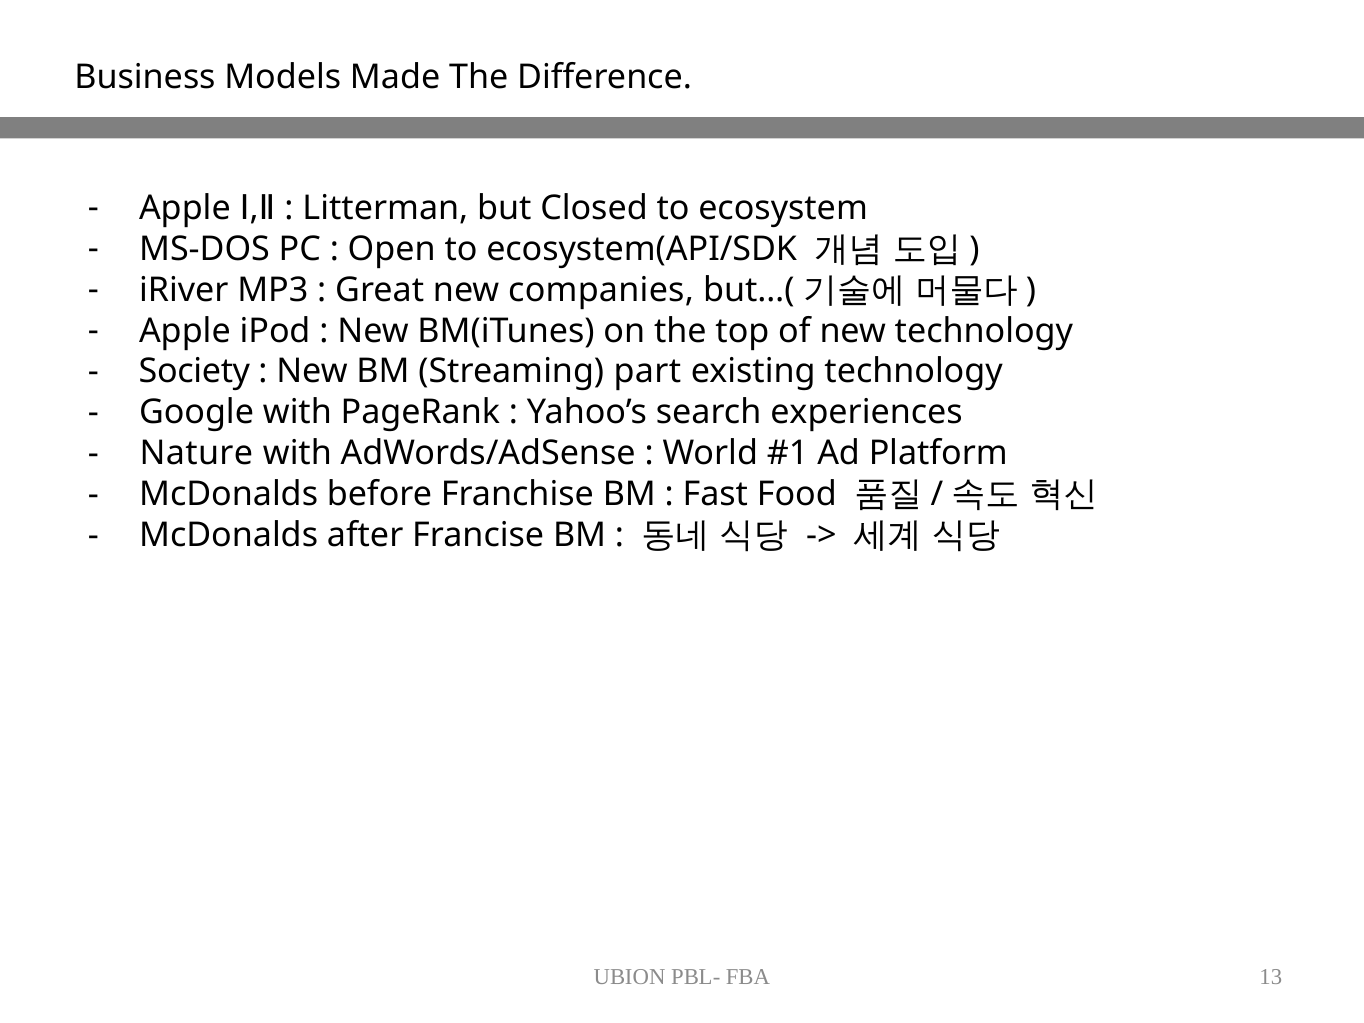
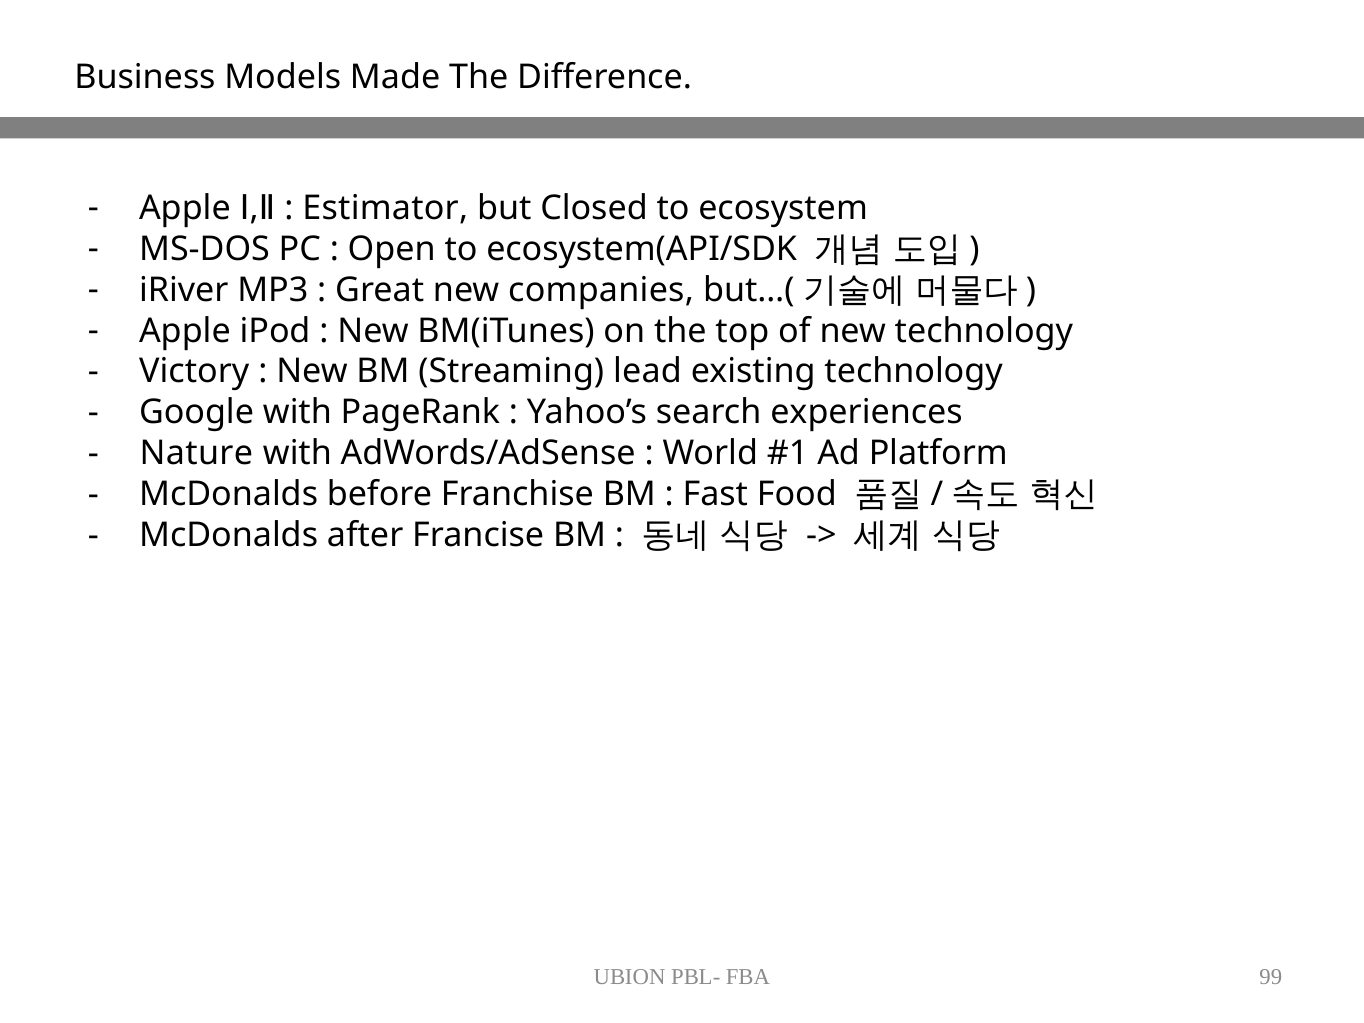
Litterman: Litterman -> Estimator (385, 208)
Society: Society -> Victory (194, 372)
part: part -> lead (647, 372)
13: 13 -> 99 (1271, 977)
